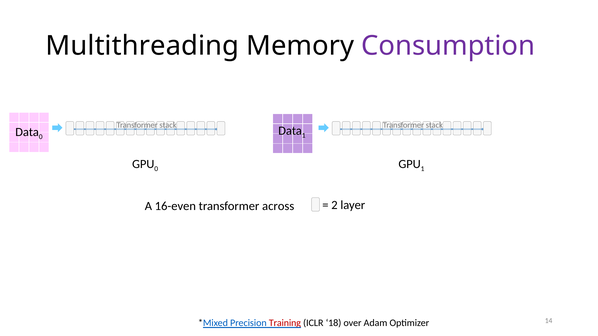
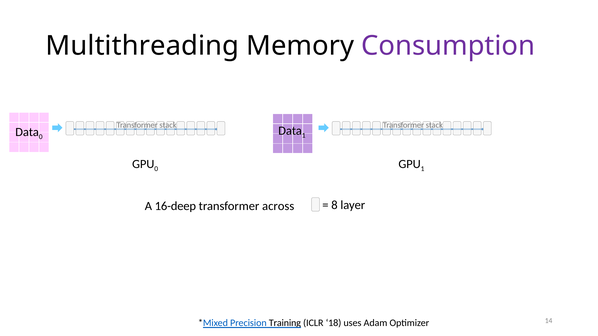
16-even: 16-even -> 16-deep (175, 206)
2: 2 -> 8 (334, 205)
Training colour: red -> black (285, 323)
over: over -> uses (352, 323)
